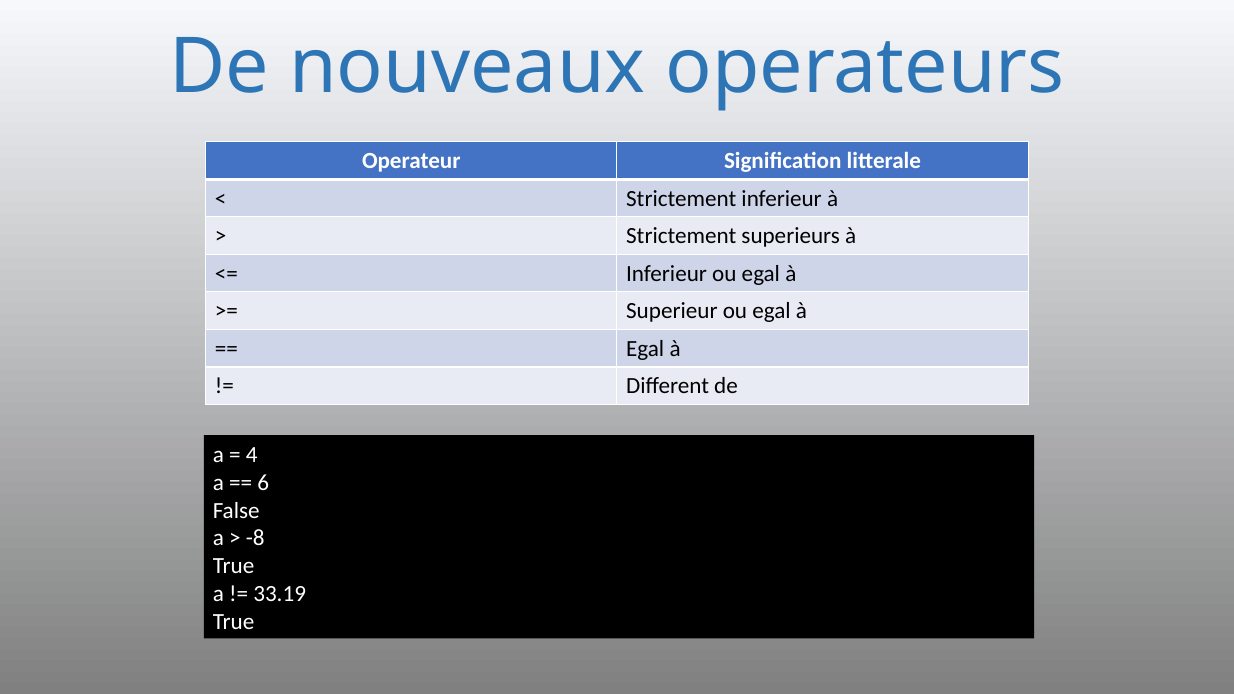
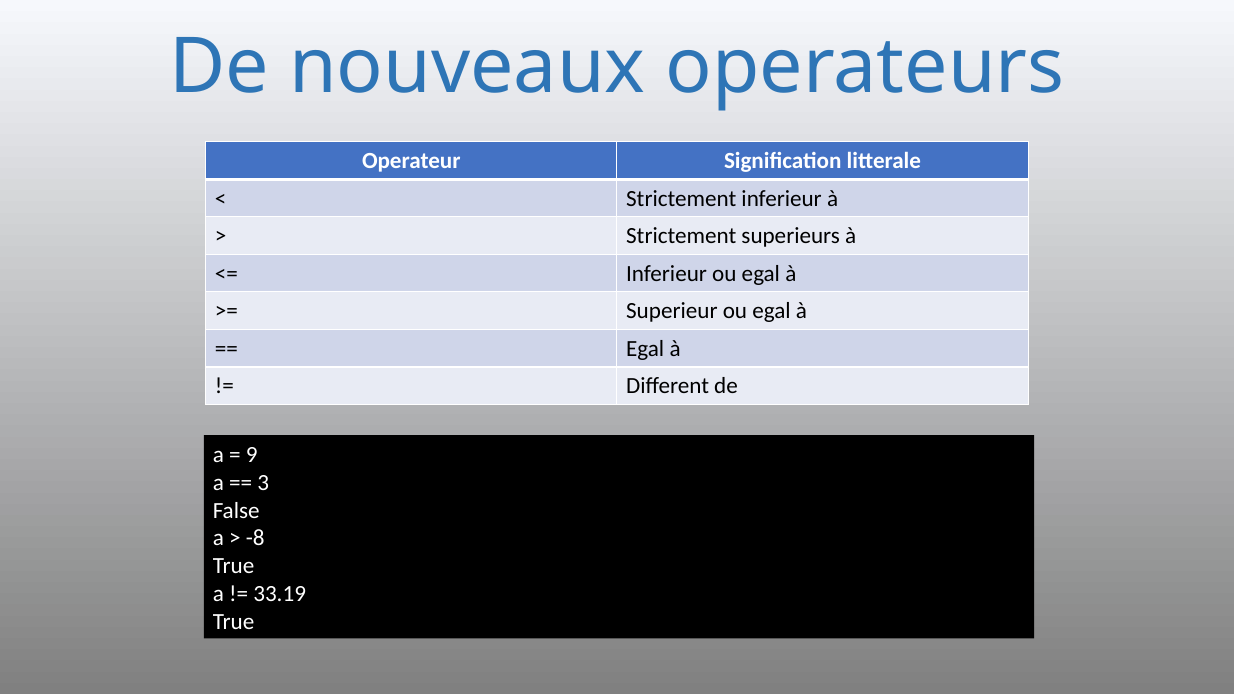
4: 4 -> 9 (252, 455)
6: 6 -> 3 (263, 483)
